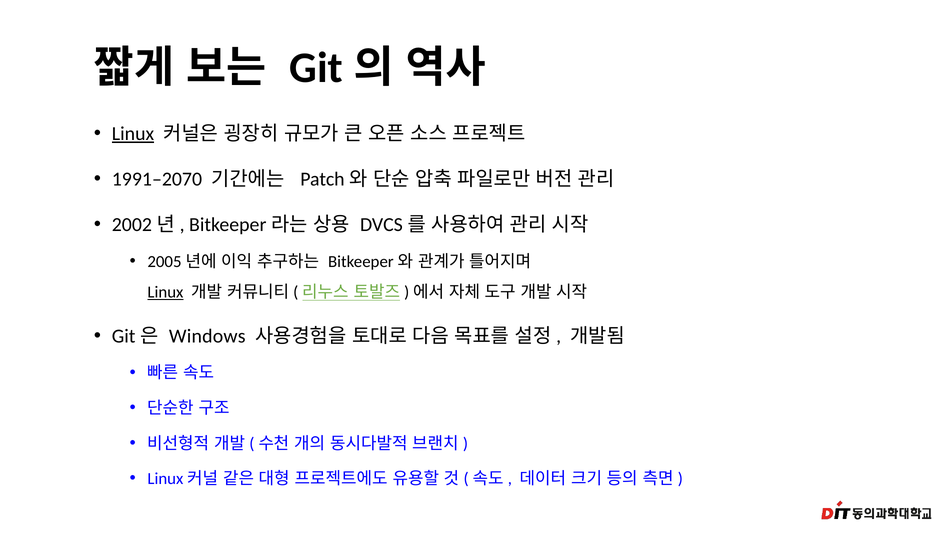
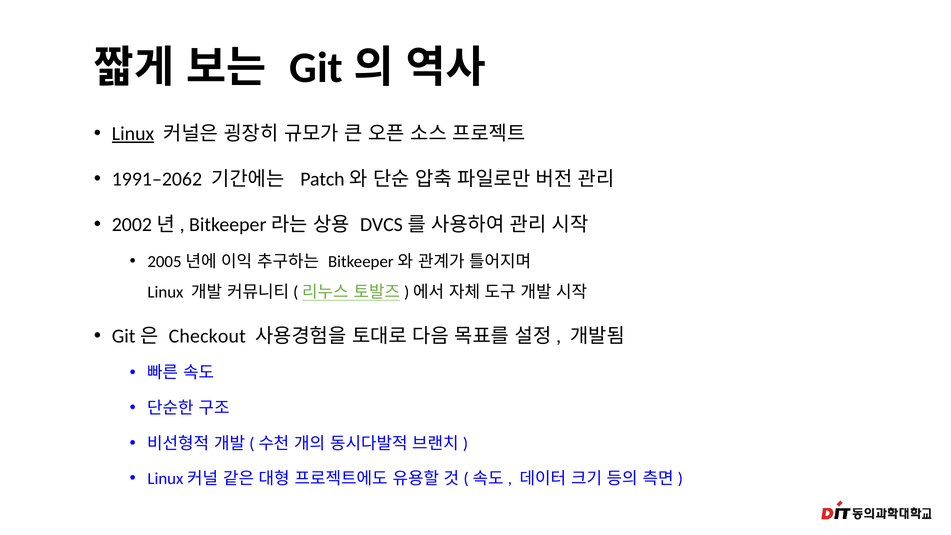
1991–2070: 1991–2070 -> 1991–2062 (157, 179)
Linux underline: present -> none (165, 292)
Windows: Windows -> Checkout (207, 336)
